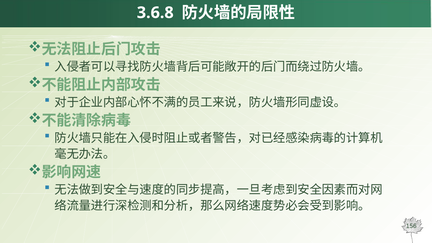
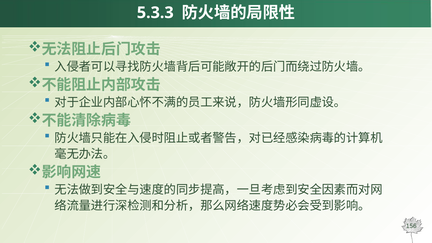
3.6.8: 3.6.8 -> 5.3.3 (155, 13)
